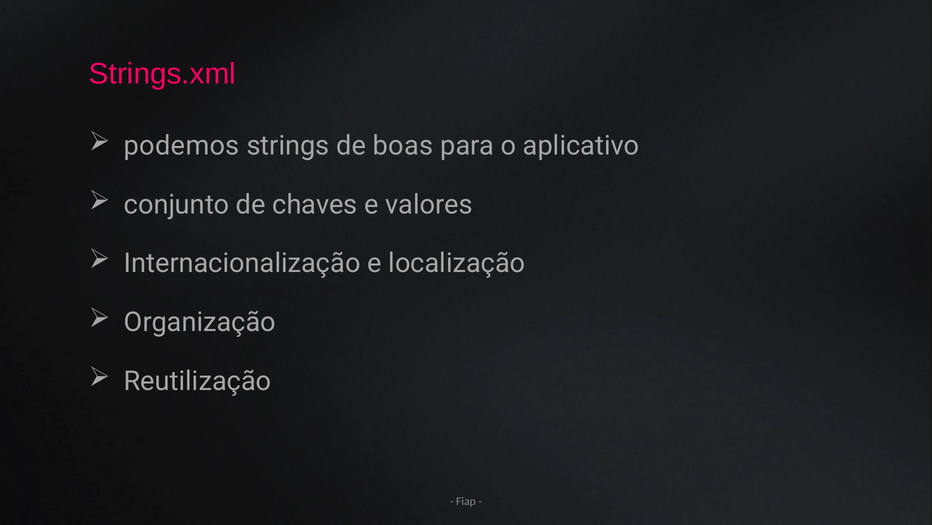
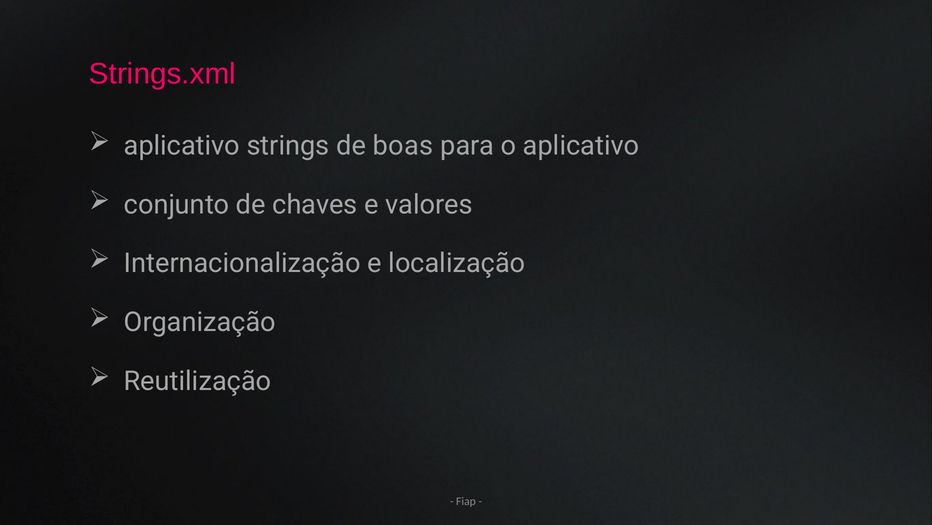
podemos: podemos -> aplicativo (182, 146)
